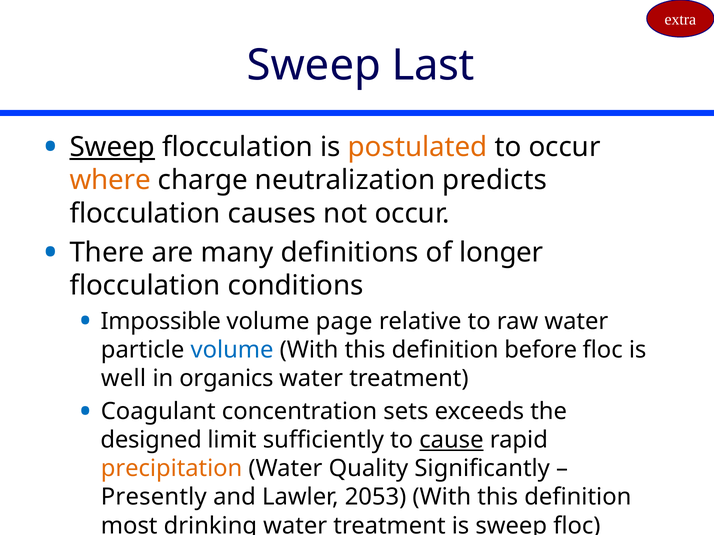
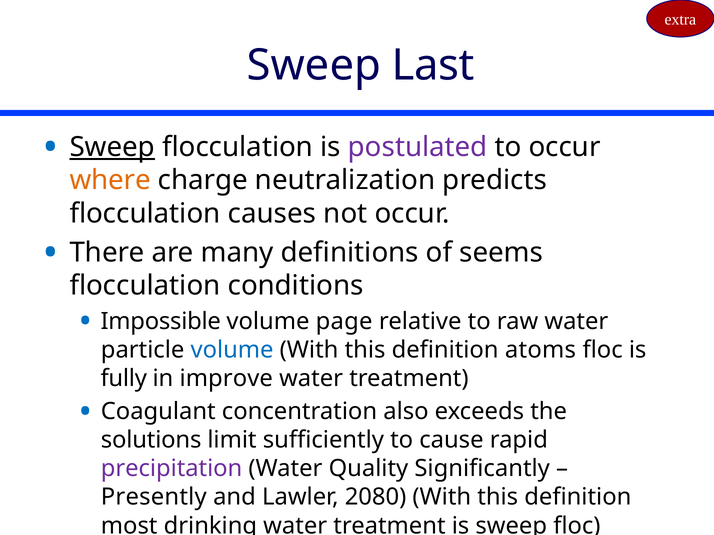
postulated colour: orange -> purple (418, 147)
longer: longer -> seems (501, 253)
before: before -> atoms (540, 350)
well: well -> fully (124, 379)
organics: organics -> improve (226, 379)
sets: sets -> also (406, 412)
designed: designed -> solutions (151, 440)
cause underline: present -> none (451, 440)
precipitation colour: orange -> purple (172, 469)
2053: 2053 -> 2080 (376, 498)
